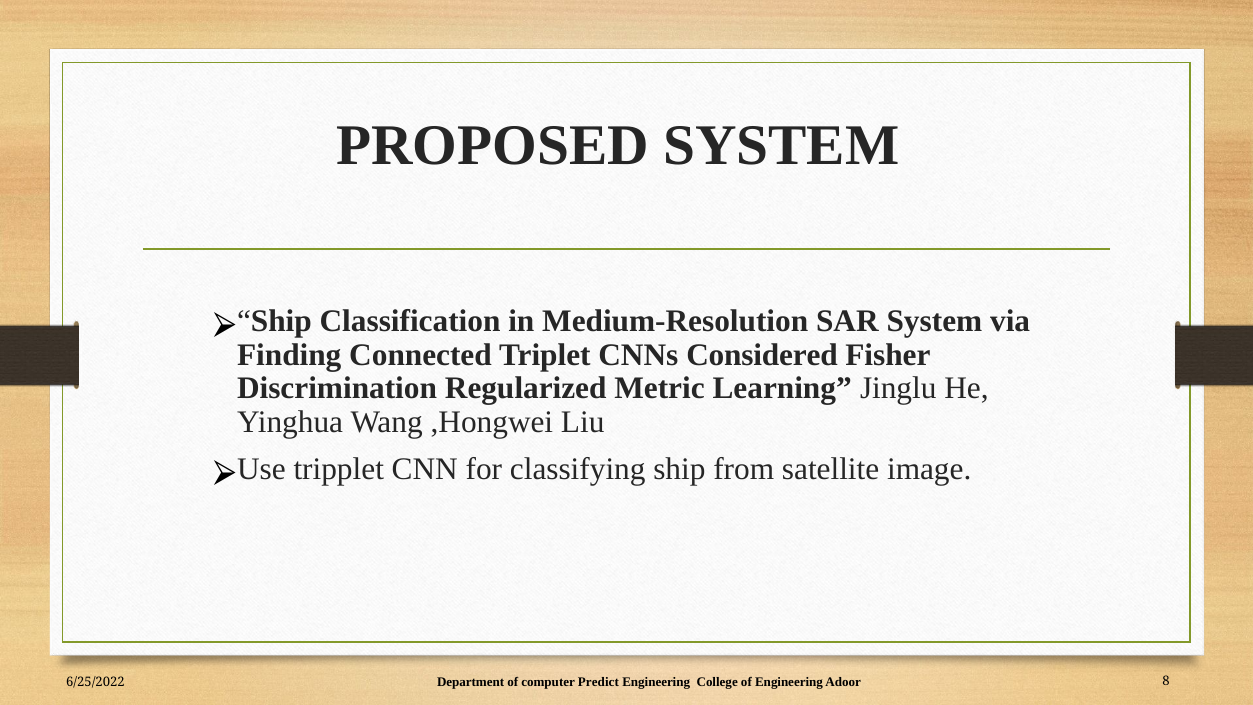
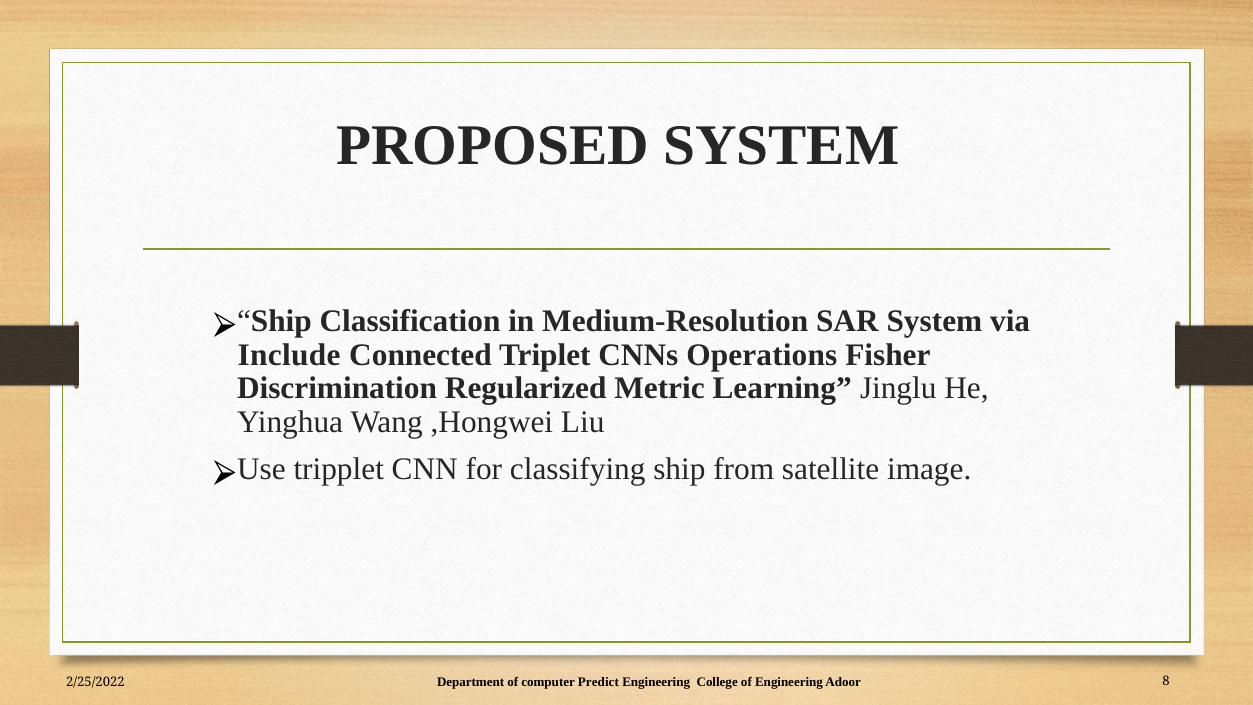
Finding: Finding -> Include (289, 355)
Considered: Considered -> Operations (762, 355)
6/25/2022: 6/25/2022 -> 2/25/2022 (95, 682)
